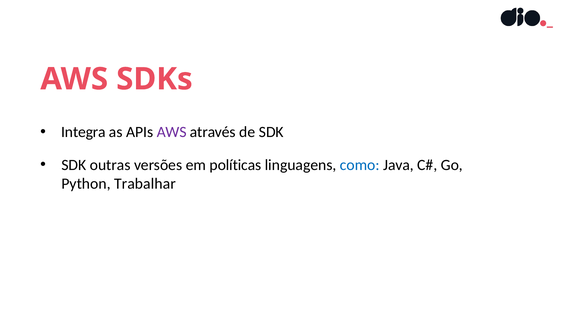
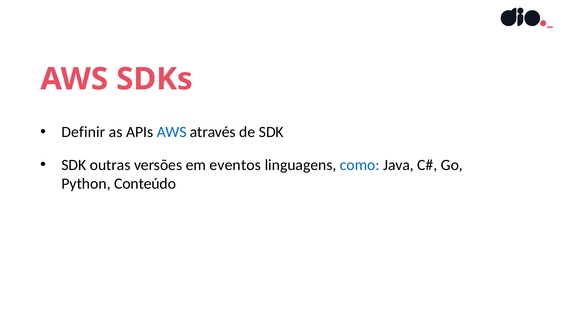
Integra: Integra -> Definir (83, 132)
AWS colour: purple -> blue (172, 132)
políticas: políticas -> eventos (235, 165)
Trabalhar: Trabalhar -> Conteúdo (145, 184)
